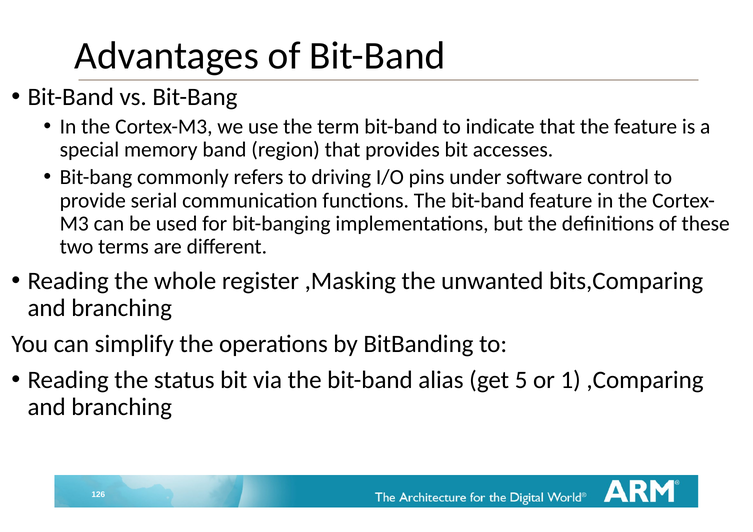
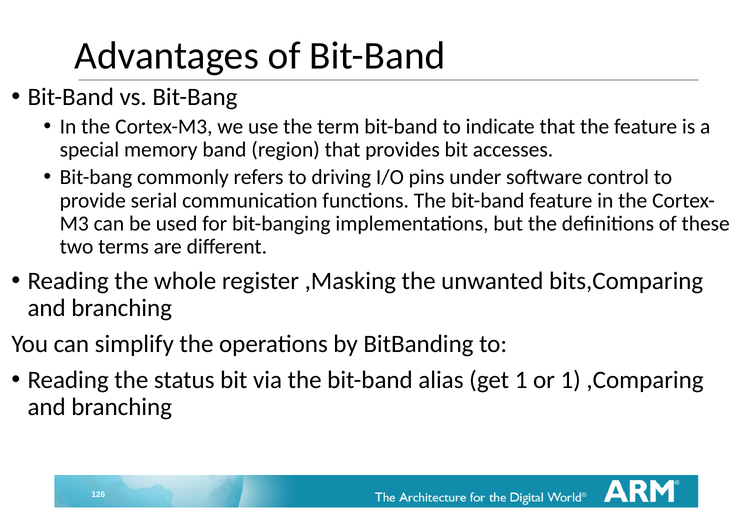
get 5: 5 -> 1 (521, 380)
